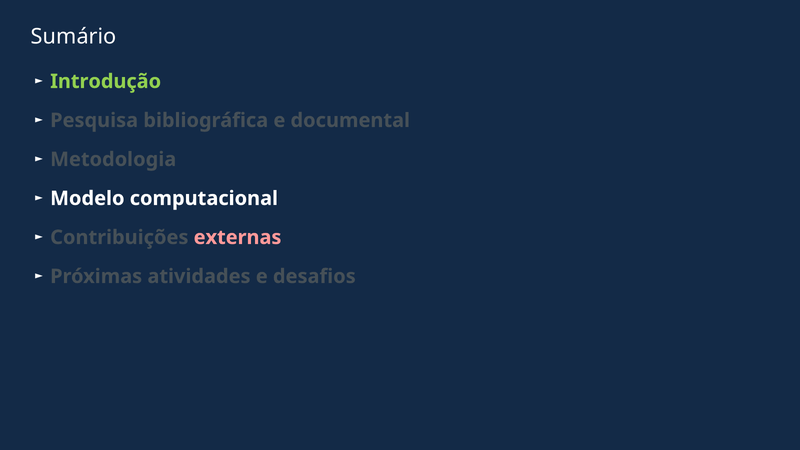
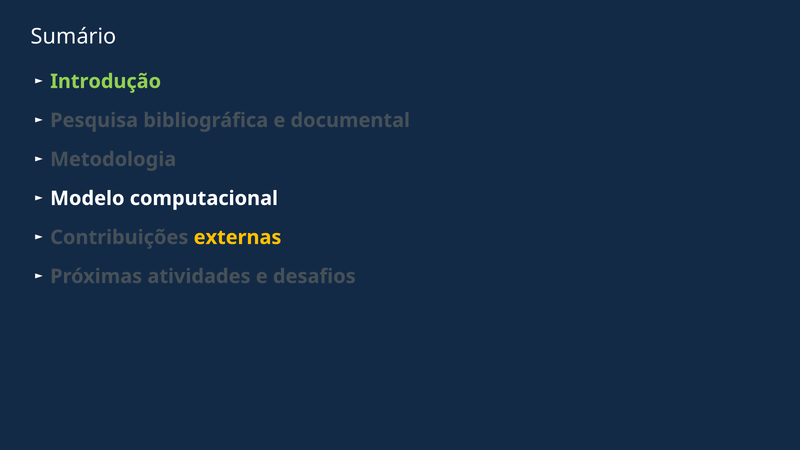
externas colour: pink -> yellow (238, 237)
